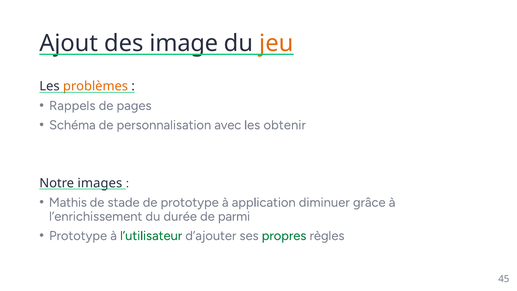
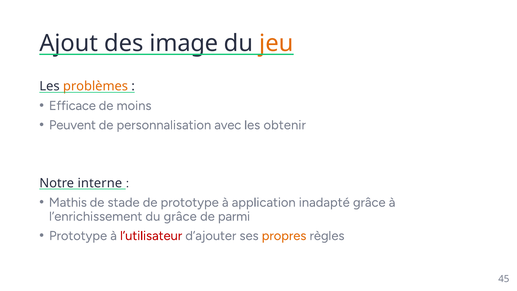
Rappels: Rappels -> Efficace (72, 106)
pages: pages -> moins (134, 106)
Schéma: Schéma -> Peuvent (72, 125)
images: images -> interne (100, 183)
diminuer: diminuer -> inadapté (324, 202)
du durée: durée -> grâce (180, 216)
l’utilisateur colour: green -> red (151, 236)
propres colour: green -> orange (284, 236)
